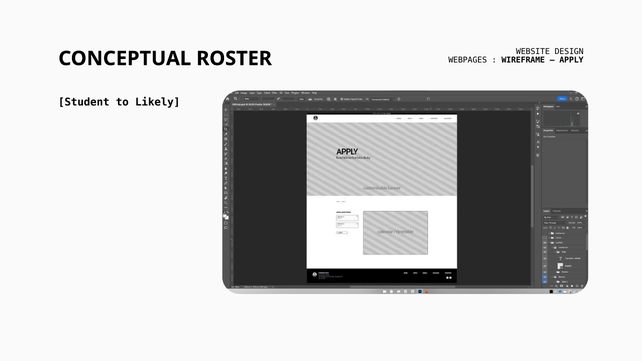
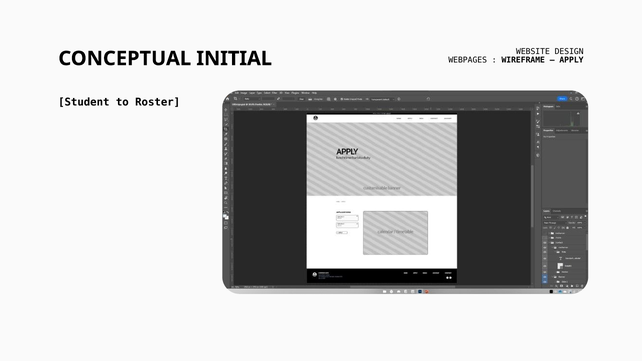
ROSTER: ROSTER -> INITIAL (234, 59)
Likely: Likely -> Roster (158, 102)
